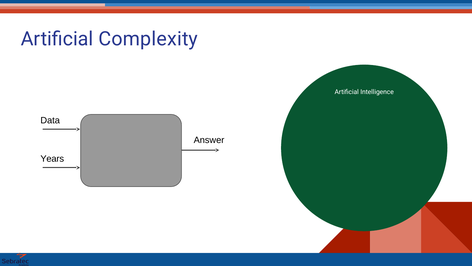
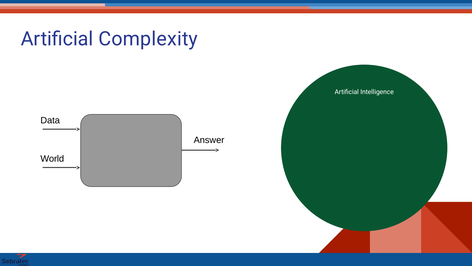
Years: Years -> World (52, 159)
